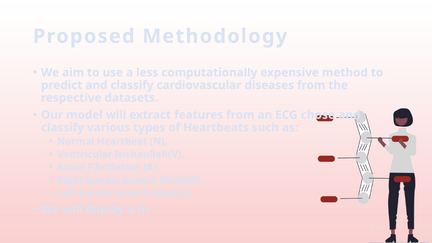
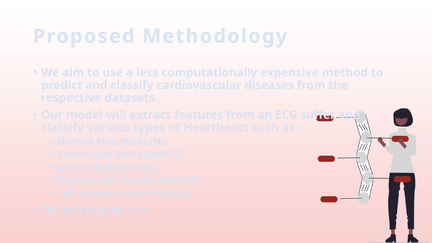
chose: chose -> suffer (318, 115)
